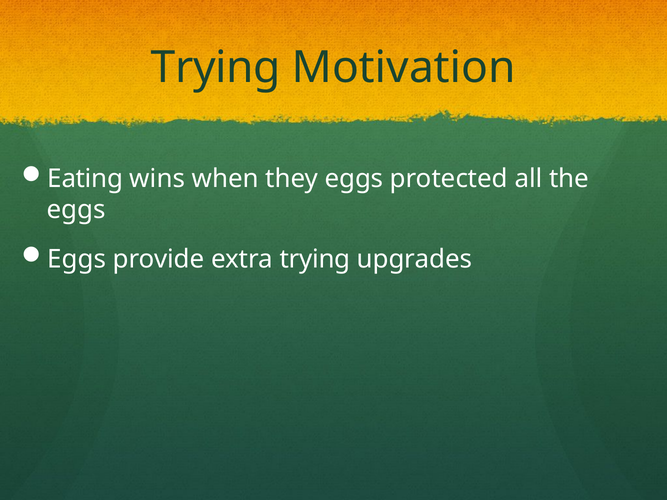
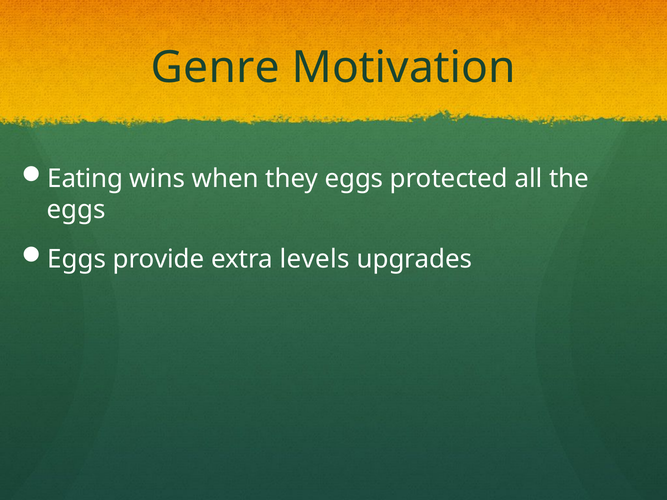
Trying: Trying -> Genre (215, 68)
extra trying: trying -> levels (315, 260)
